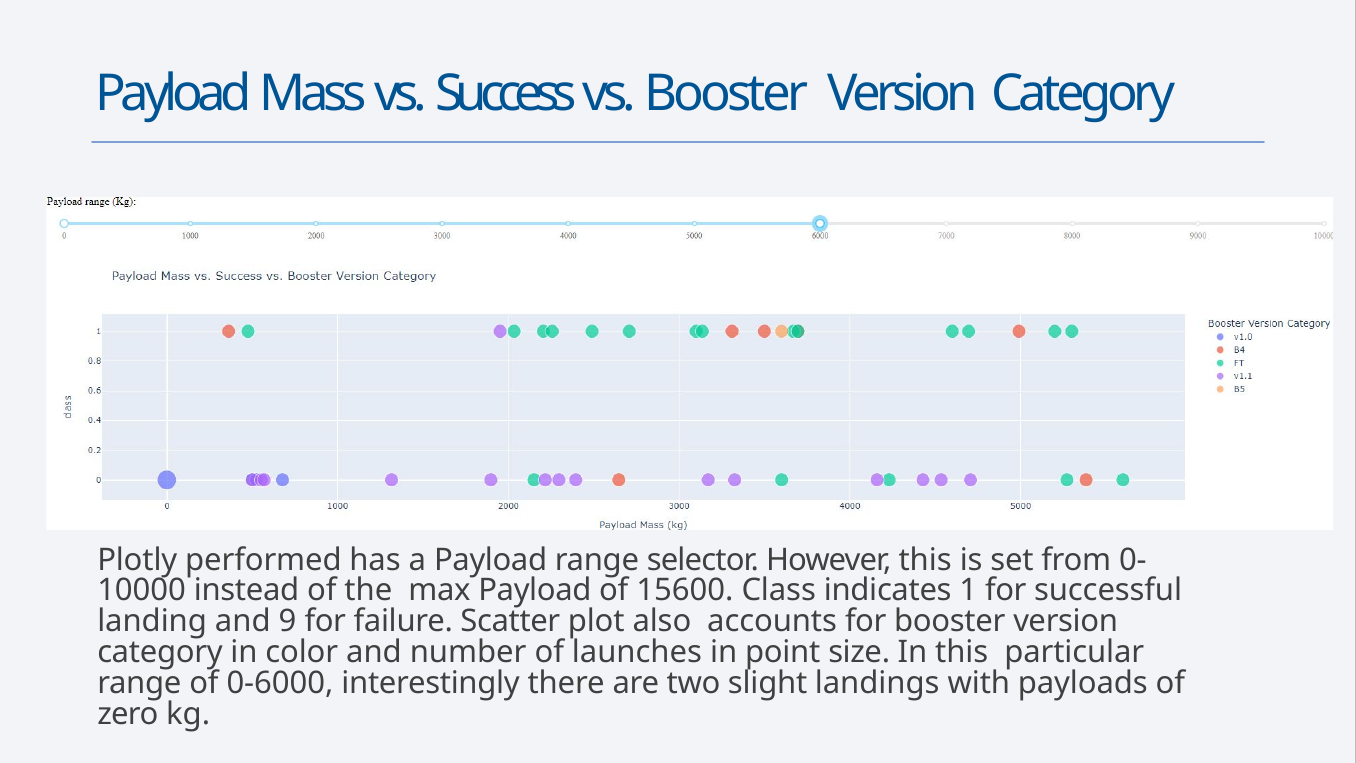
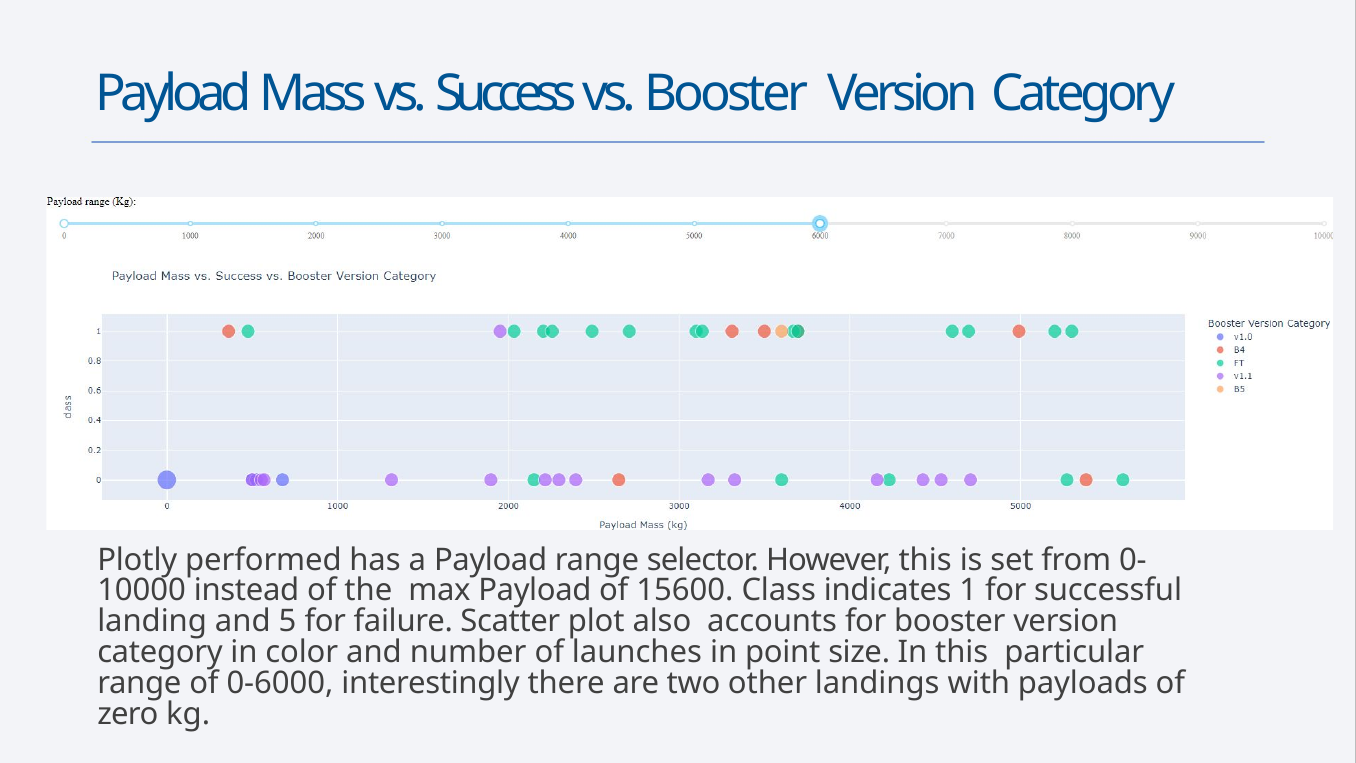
9: 9 -> 5 (287, 621)
slight: slight -> other (768, 683)
